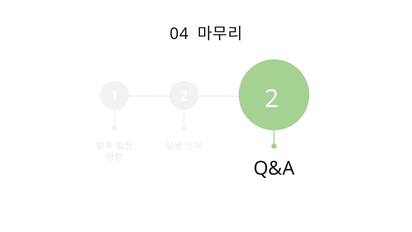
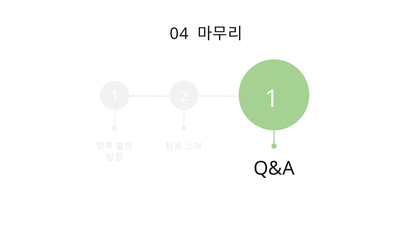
1 2: 2 -> 1 (272, 99)
